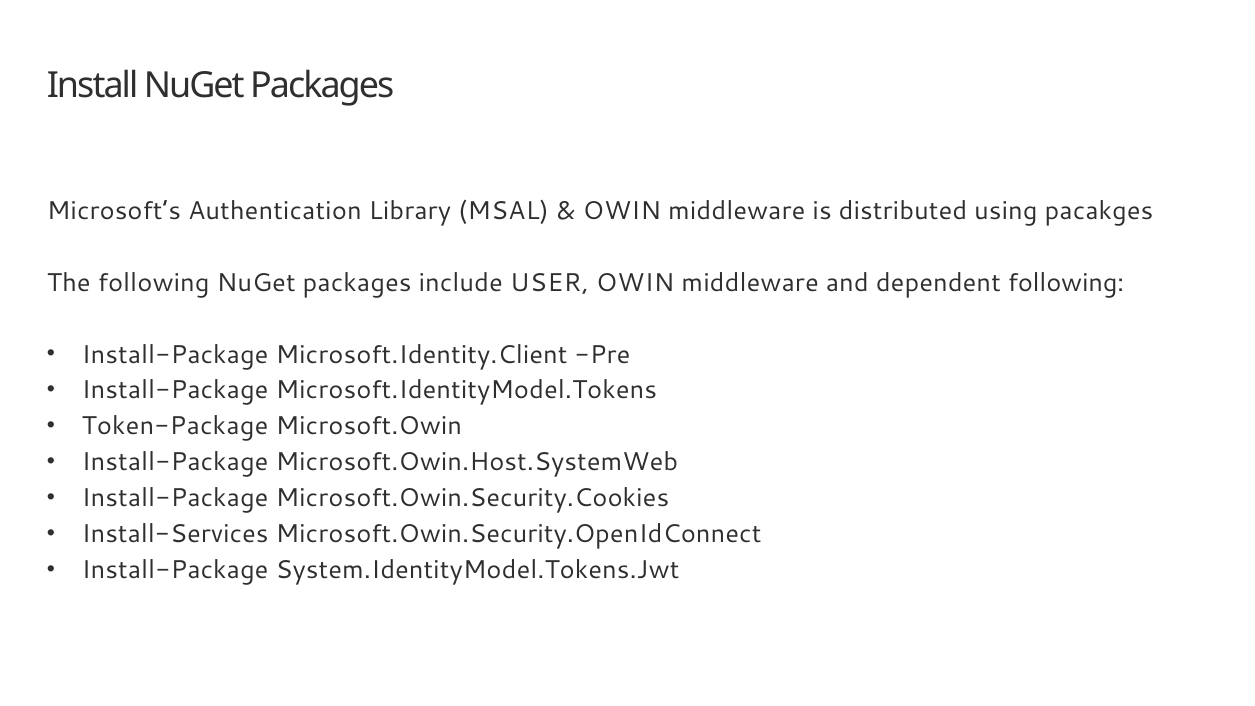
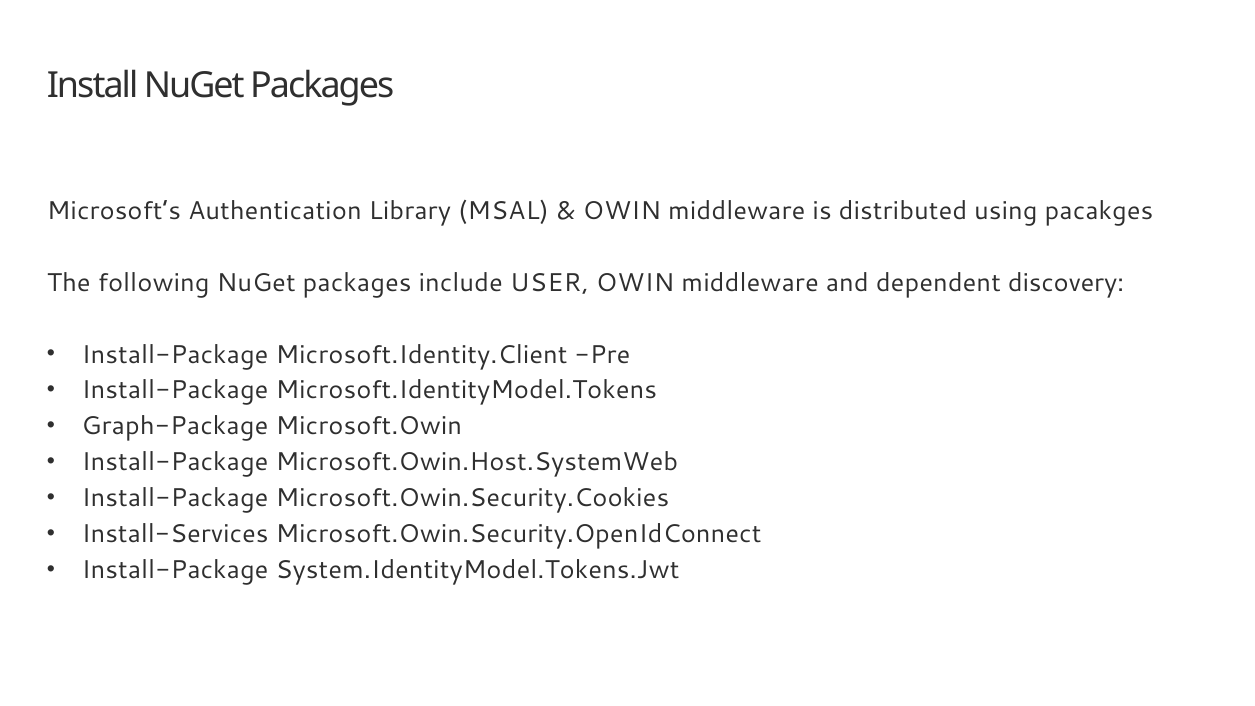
dependent following: following -> discovery (1066, 283)
Token-Package: Token-Package -> Graph-Package (175, 426)
